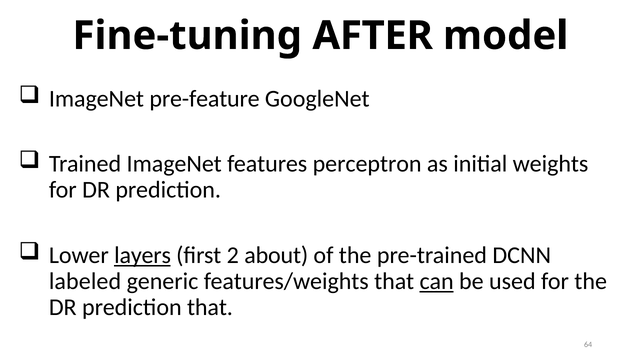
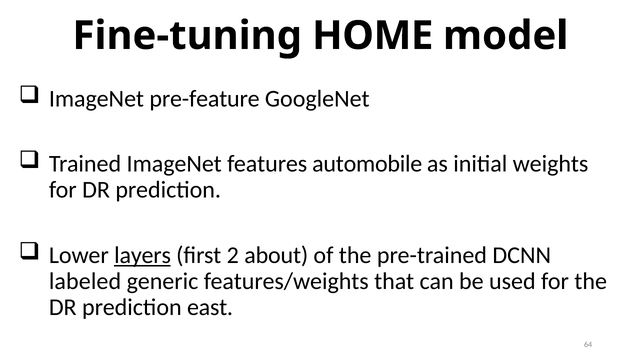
AFTER: AFTER -> HOME (373, 36)
perceptron: perceptron -> automobile (367, 164)
can underline: present -> none (437, 281)
prediction that: that -> east (210, 307)
